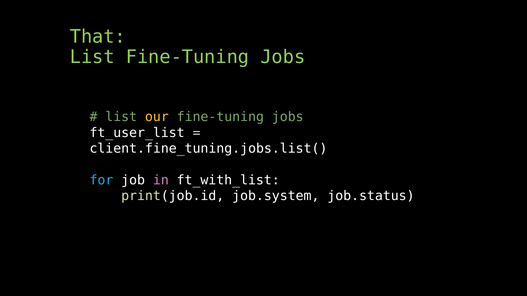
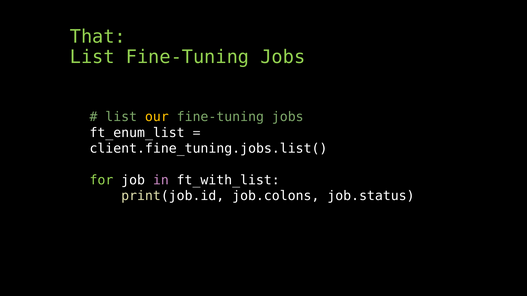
ft_user_list: ft_user_list -> ft_enum_list (137, 133)
for colour: light blue -> light green (101, 180)
job.system: job.system -> job.colons (276, 196)
